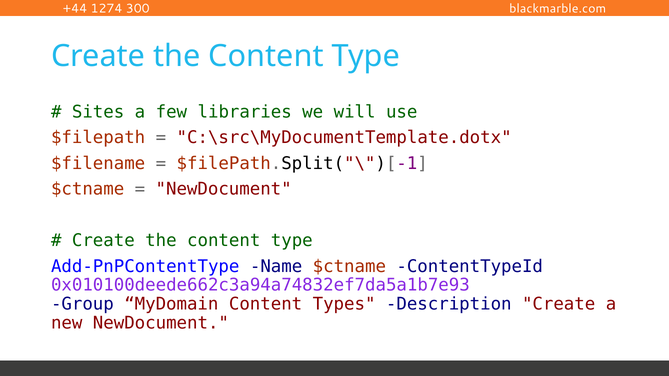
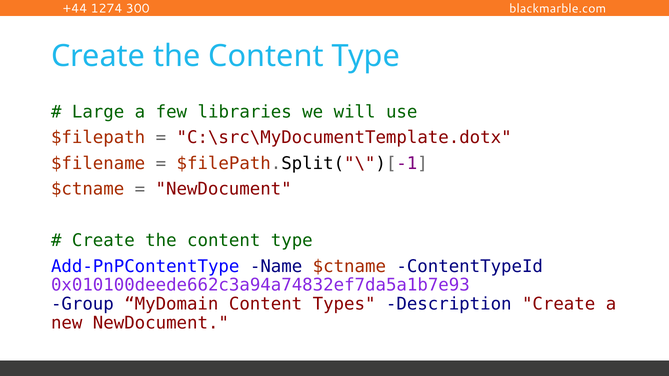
Sites: Sites -> Large (98, 112)
